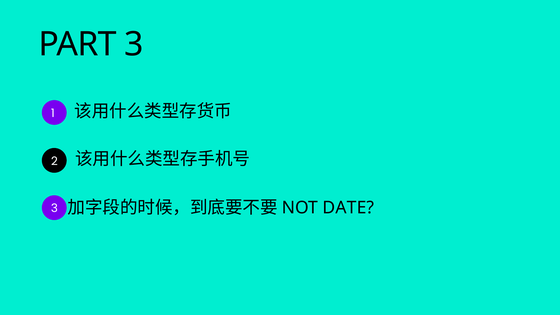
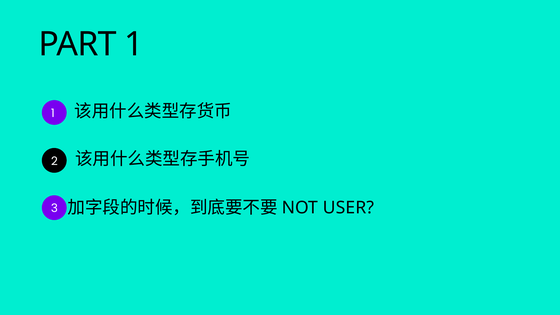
PART 3: 3 -> 1 (134, 44)
DATE: DATE -> USER (348, 208)
